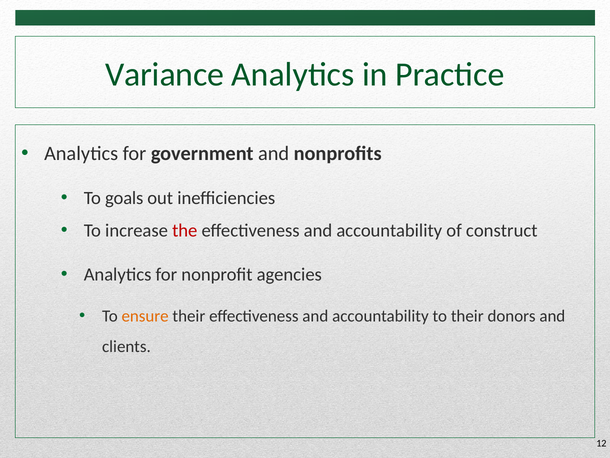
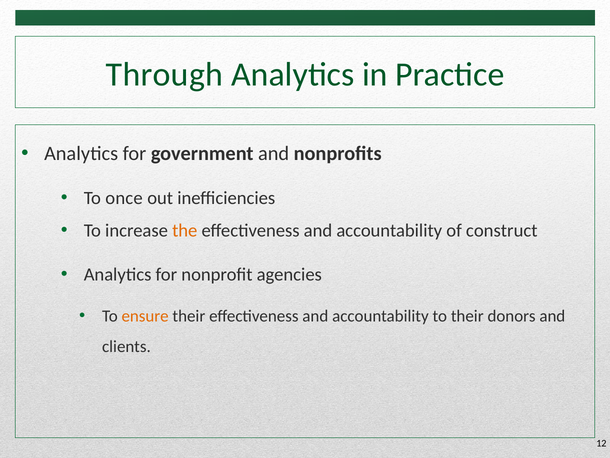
Variance: Variance -> Through (164, 74)
goals: goals -> once (124, 198)
the colour: red -> orange (185, 230)
